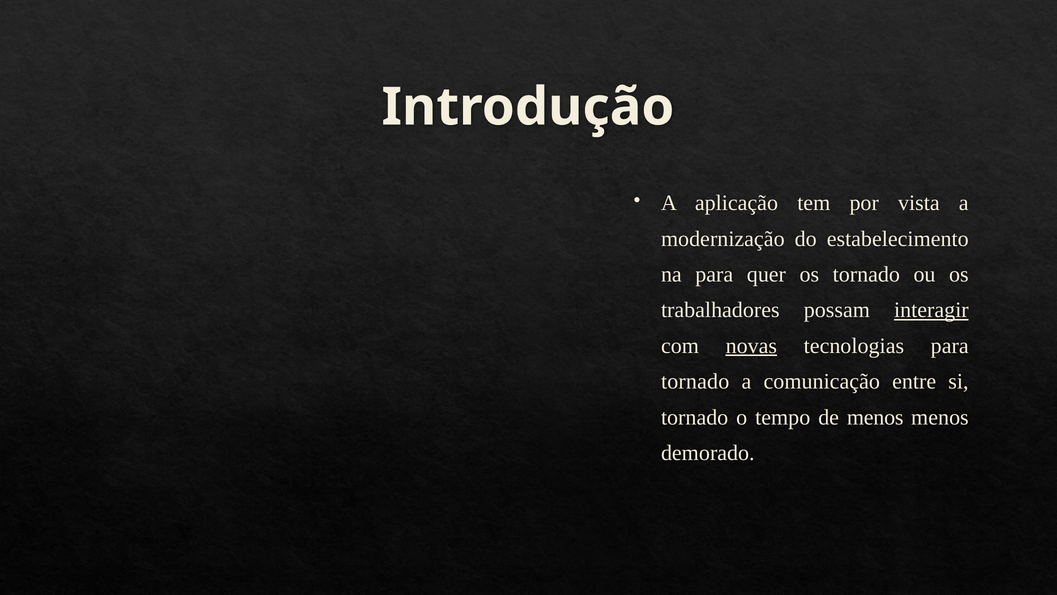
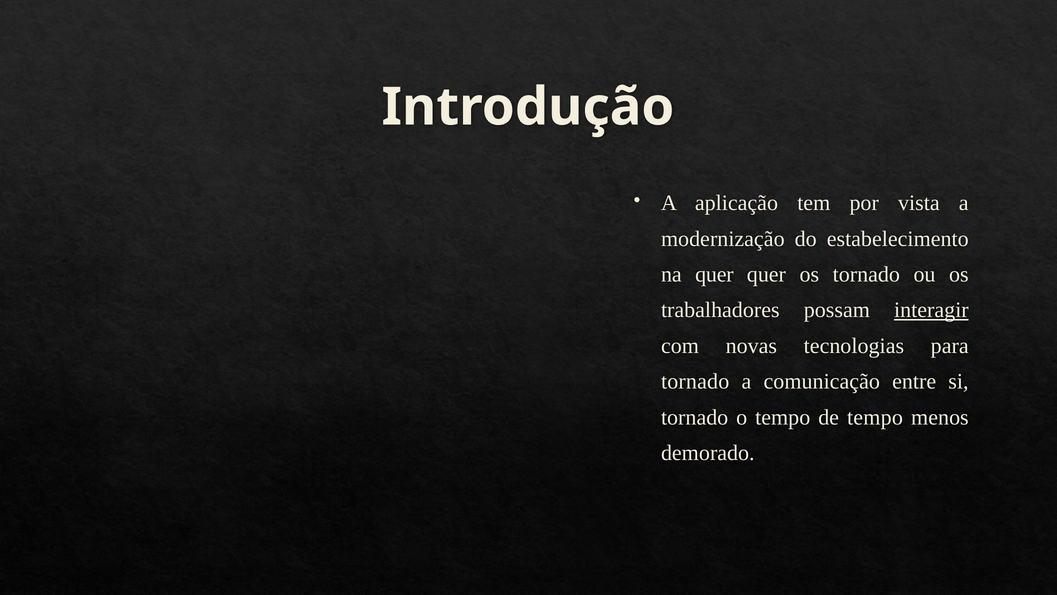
na para: para -> quer (714, 274)
novas underline: present -> none (751, 346)
de menos: menos -> tempo (875, 417)
